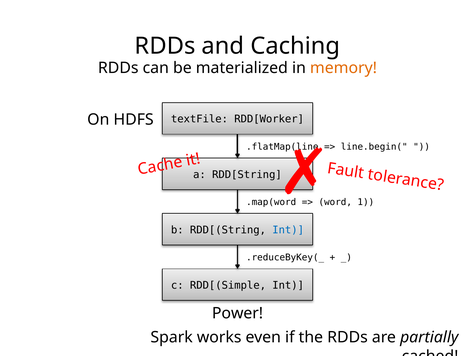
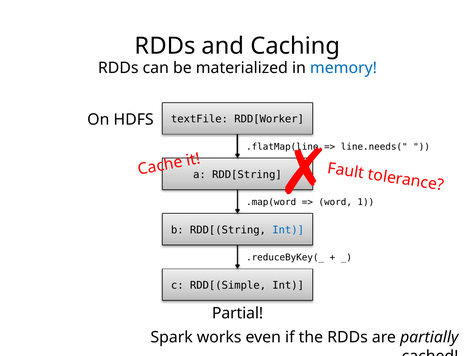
memory colour: orange -> blue (343, 68)
line.begin(: line.begin( -> line.needs( (374, 147)
Power: Power -> Partial (238, 314)
